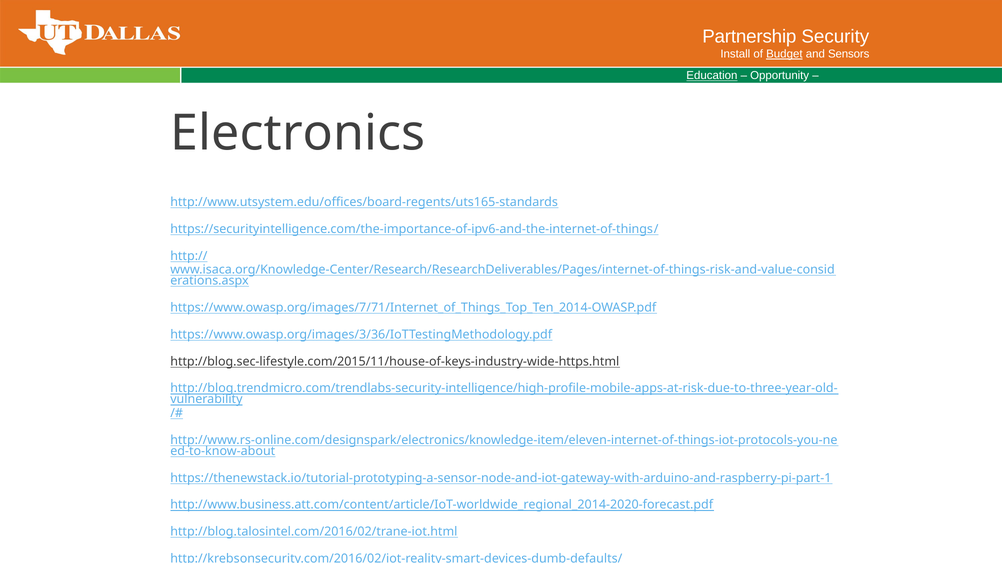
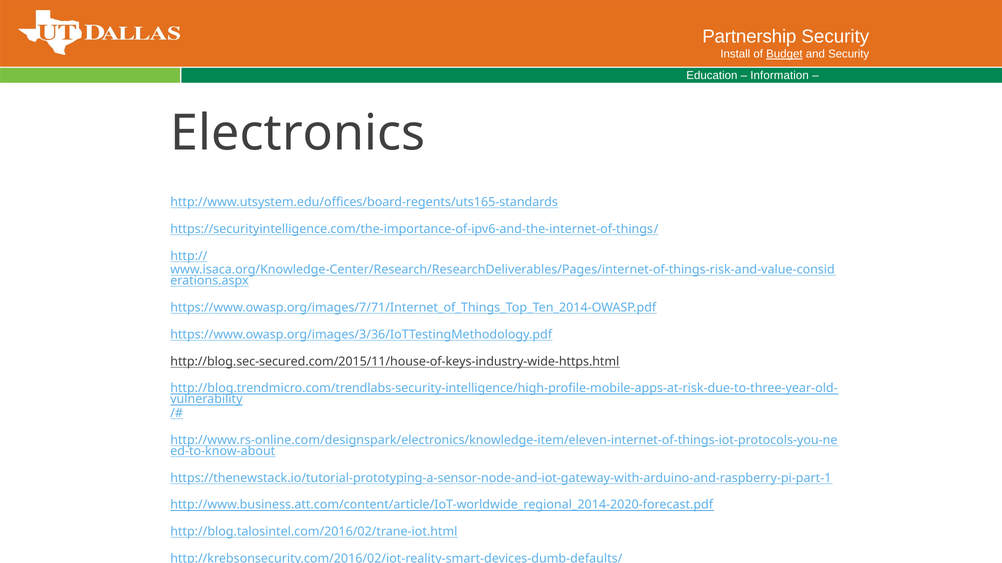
and Sensors: Sensors -> Security (849, 54)
Education underline: present -> none (712, 76)
Opportunity: Opportunity -> Information (780, 76)
http://blog.sec-lifestyle.com/2015/11/house-of-keys-industry-wide-https.html: http://blog.sec-lifestyle.com/2015/11/house-of-keys-industry-wide-https.html -> http://blog.sec-secured.com/2015/11/house-of-keys-industry-wide-https.html (395, 362)
